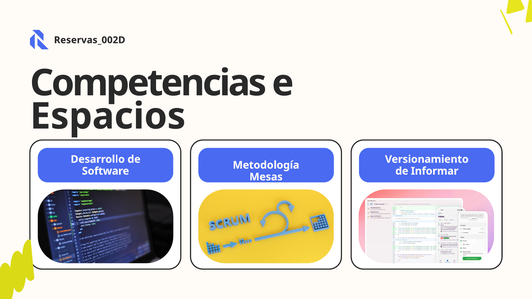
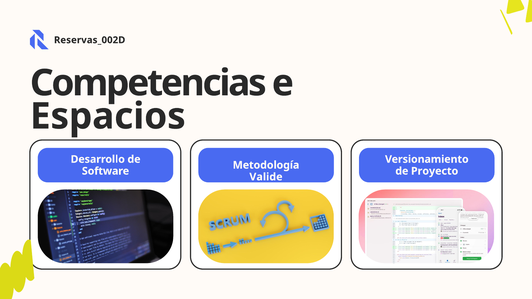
Informar: Informar -> Proyecto (435, 171)
Mesas: Mesas -> Valide (266, 177)
